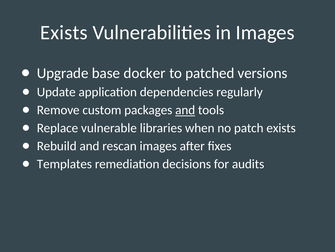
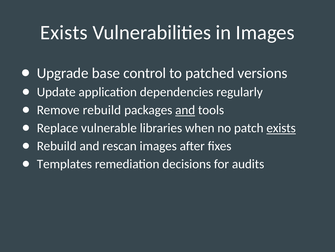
docker: docker -> control (145, 73)
Remove custom: custom -> rebuild (102, 110)
exists underline: none -> present (281, 128)
